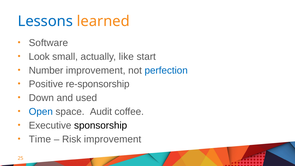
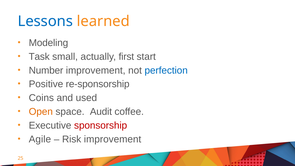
Software: Software -> Modeling (48, 43)
Look: Look -> Task (39, 57)
like: like -> first (126, 57)
Down: Down -> Coins (41, 98)
Open colour: blue -> orange (41, 112)
sponsorship colour: black -> red (101, 125)
Time: Time -> Agile (40, 139)
